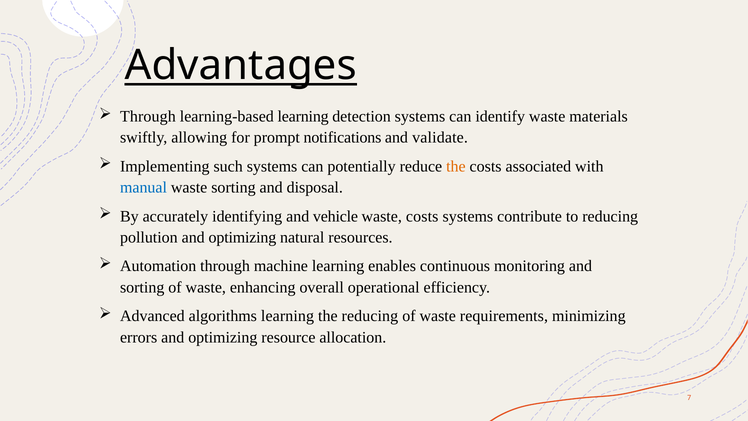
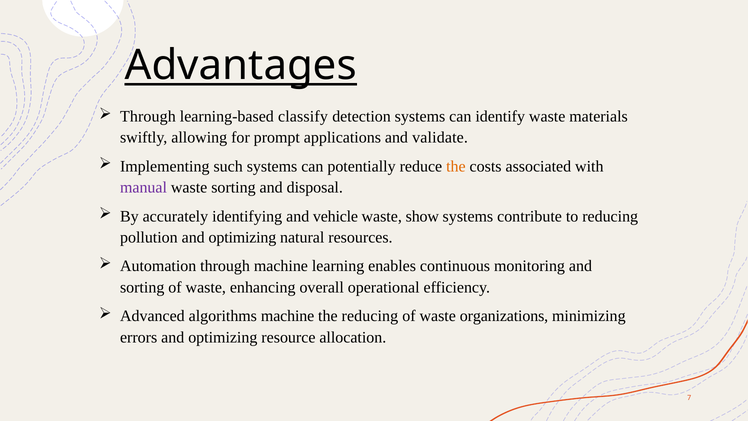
learning-based learning: learning -> classify (303, 116)
notifications: notifications -> applications (342, 137)
manual colour: blue -> purple (144, 187)
waste costs: costs -> show (422, 216)
algorithms learning: learning -> machine (288, 316)
requirements: requirements -> organizations (504, 316)
